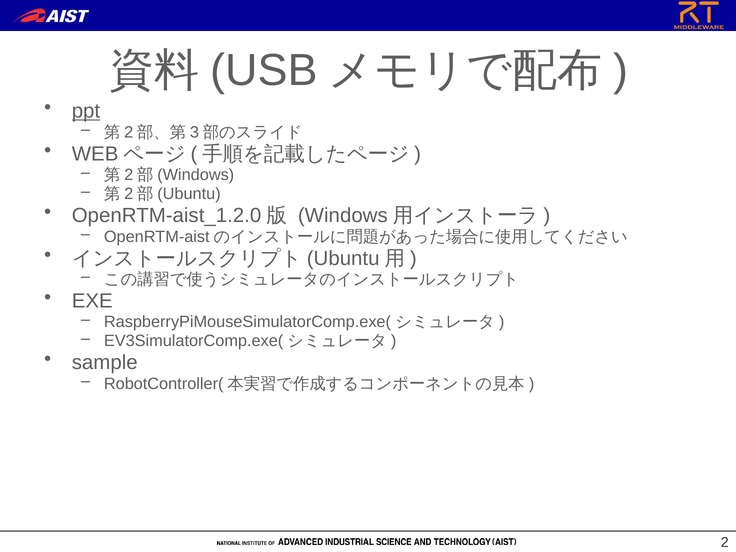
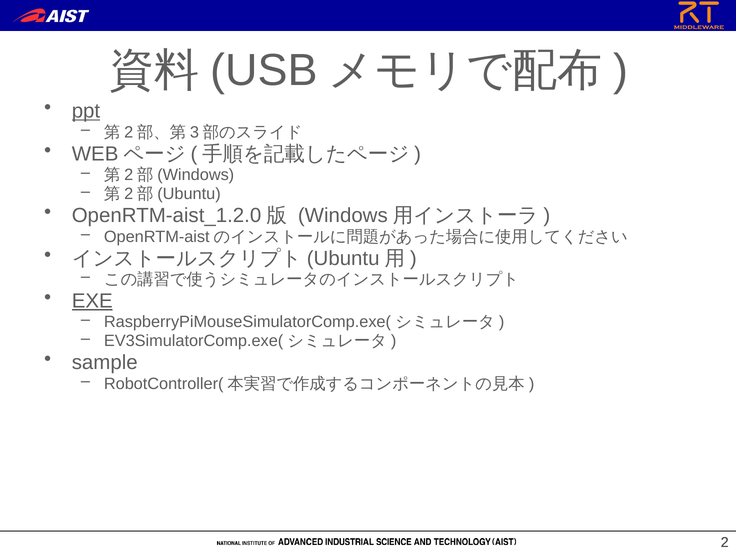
EXE underline: none -> present (92, 301)
